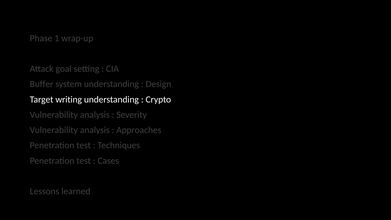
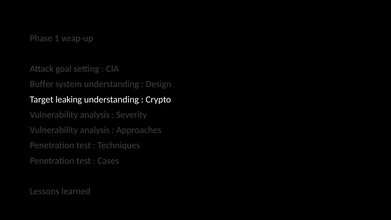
writing: writing -> leaking (69, 99)
